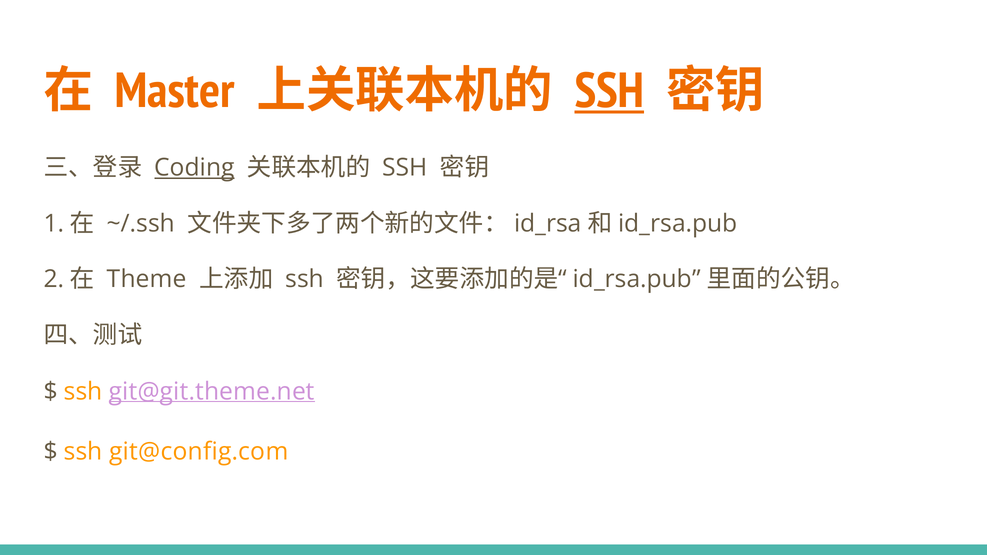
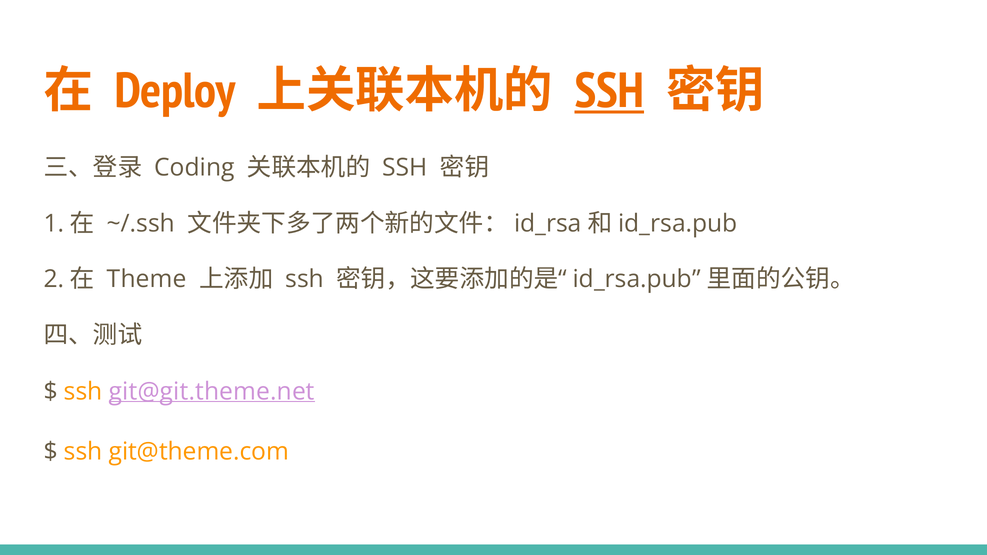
Master: Master -> Deploy (175, 91)
Coding underline: present -> none (194, 168)
git@config.com: git@config.com -> git@theme.com (199, 452)
